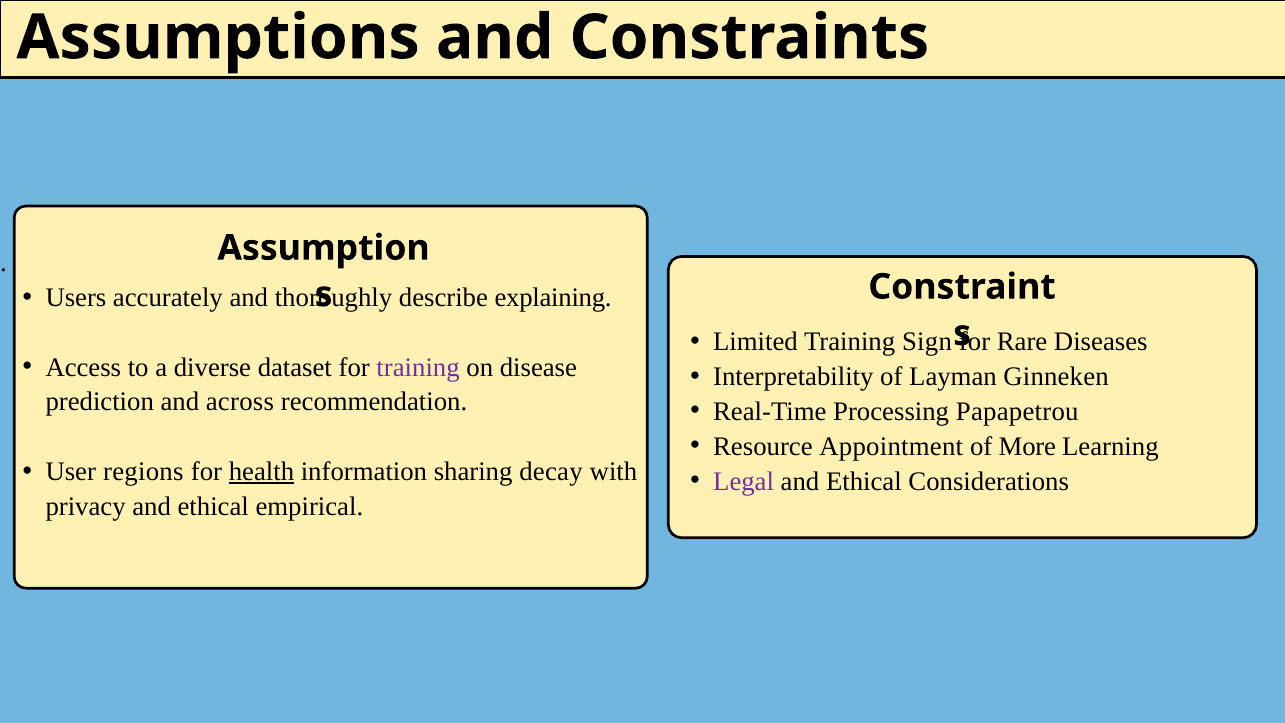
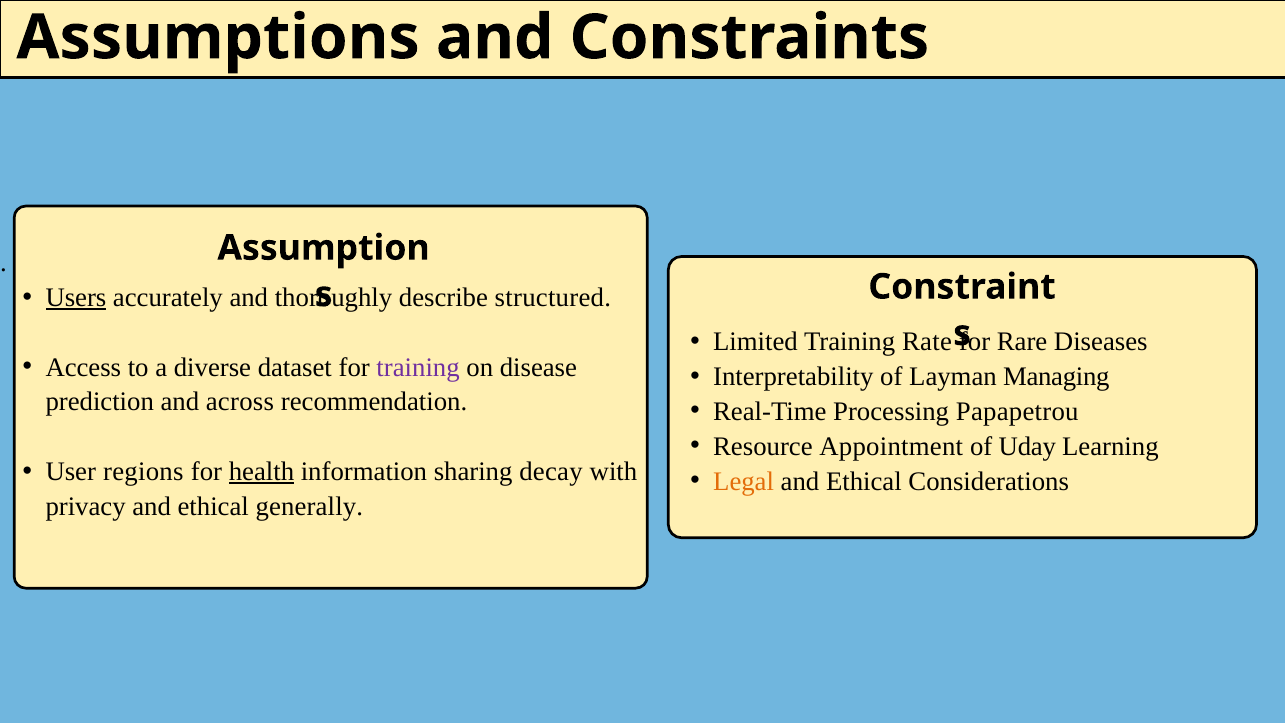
Users underline: none -> present (76, 298)
explaining: explaining -> structured (553, 298)
Sign: Sign -> Rate (927, 342)
Ginneken: Ginneken -> Managing (1056, 377)
More: More -> Uday (1027, 446)
Legal colour: purple -> orange (744, 481)
empirical: empirical -> generally (309, 506)
